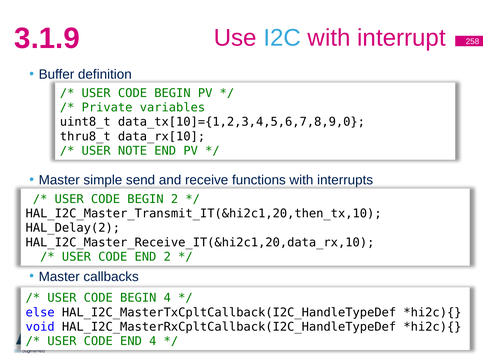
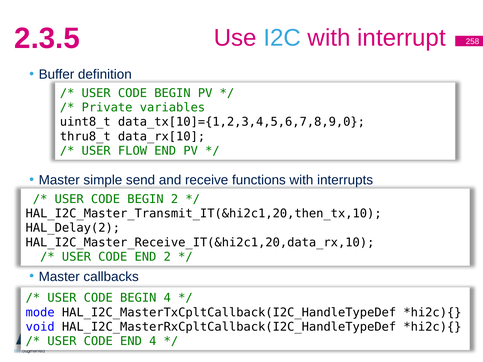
3.1.9: 3.1.9 -> 2.3.5 (47, 38)
NOTE: NOTE -> FLOW (133, 151)
else: else -> mode (40, 313)
